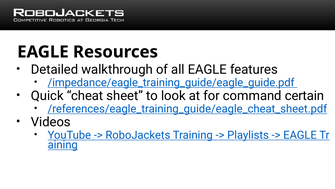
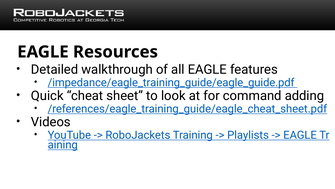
certain: certain -> adding (304, 96)
